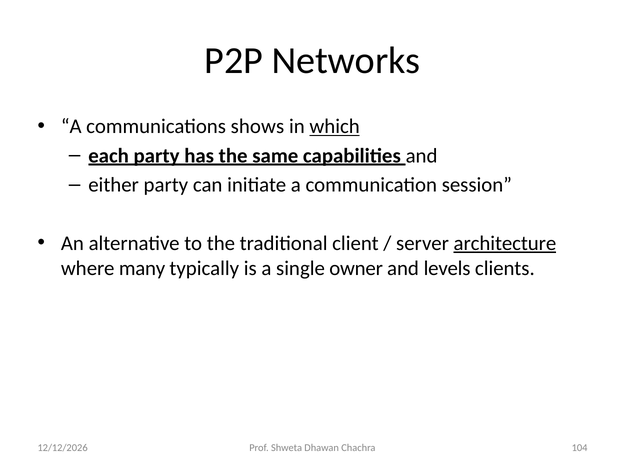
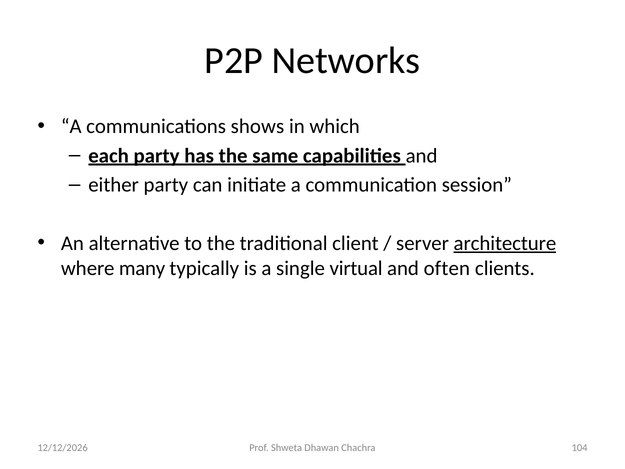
which underline: present -> none (335, 126)
owner: owner -> virtual (356, 268)
levels: levels -> often (447, 268)
